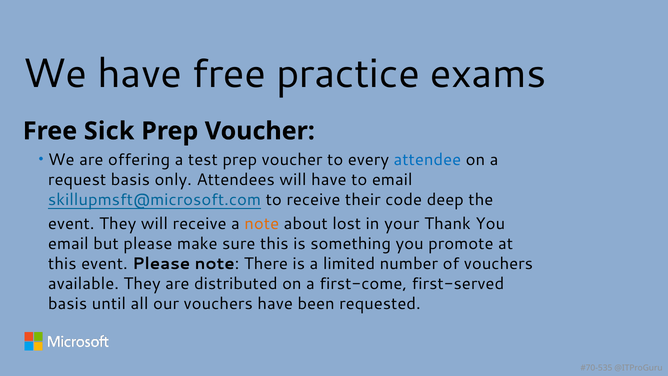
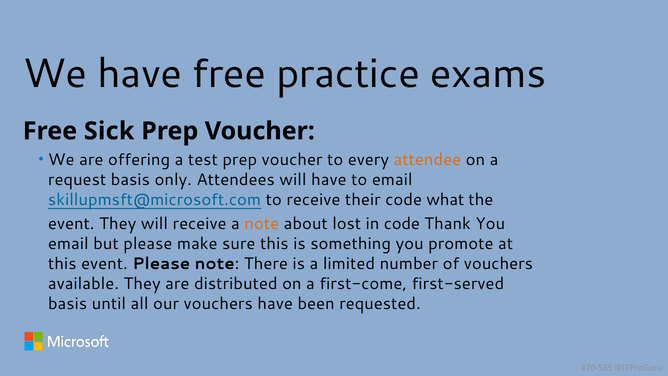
attendee colour: blue -> orange (427, 160)
deep: deep -> what (445, 200)
in your: your -> code (402, 223)
